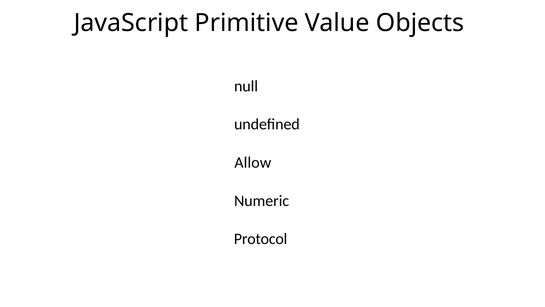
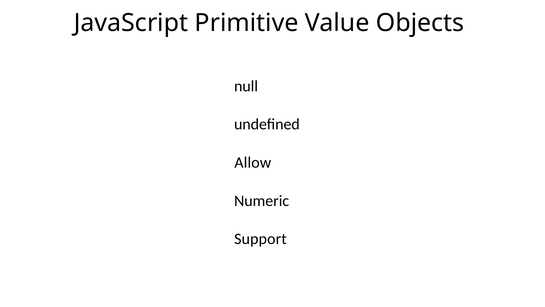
Protocol: Protocol -> Support (260, 239)
